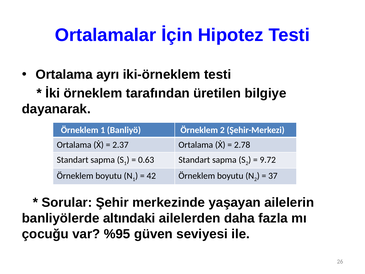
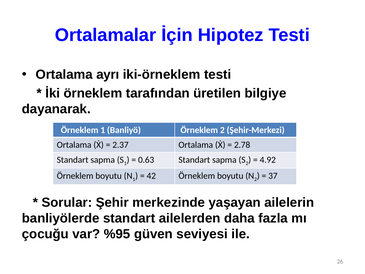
9.72: 9.72 -> 4.92 (268, 160)
banliyölerde altındaki: altındaki -> standart (129, 218)
